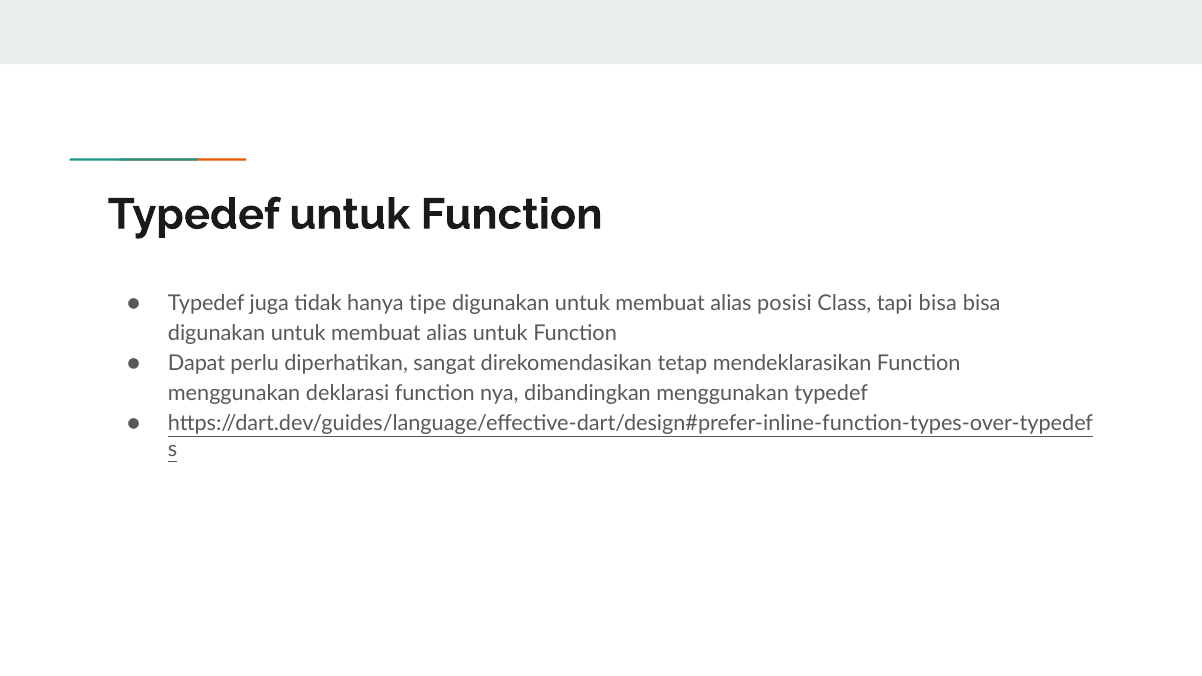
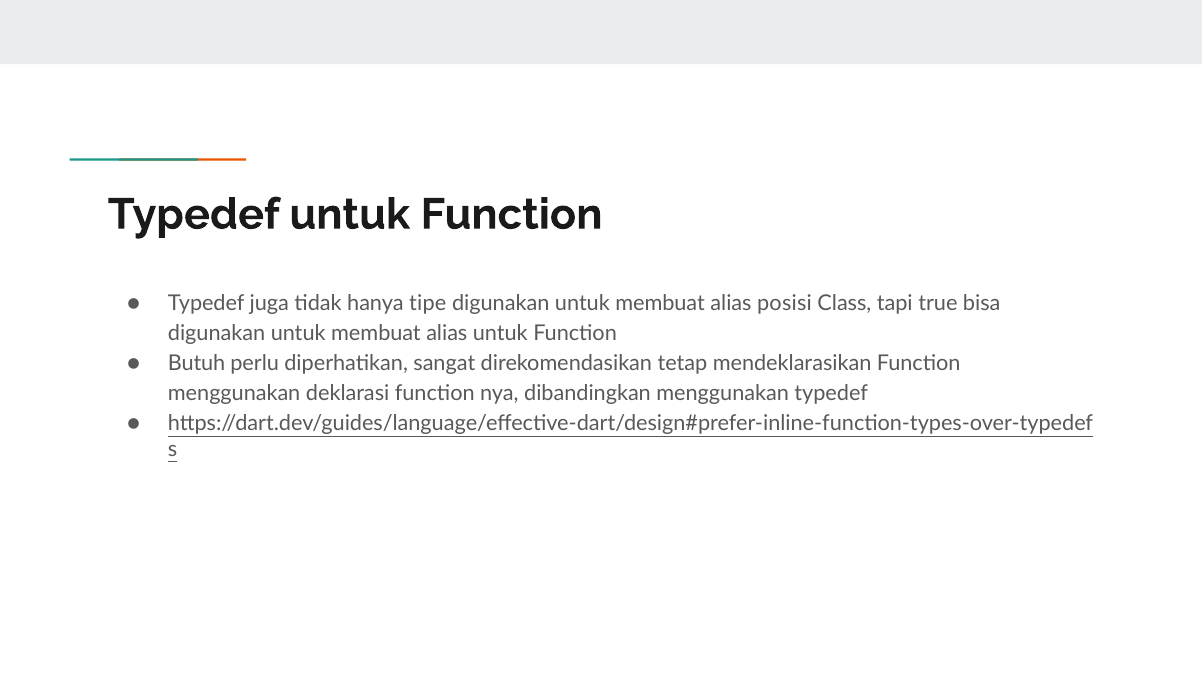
tapi bisa: bisa -> true (938, 304)
Dapat: Dapat -> Butuh (197, 364)
